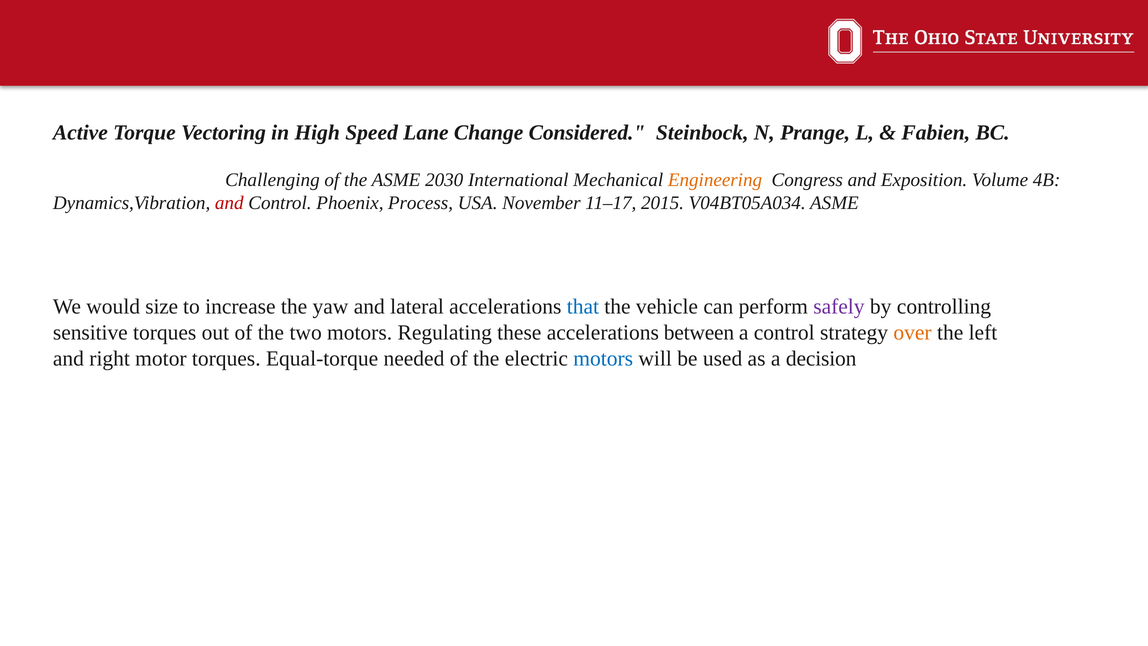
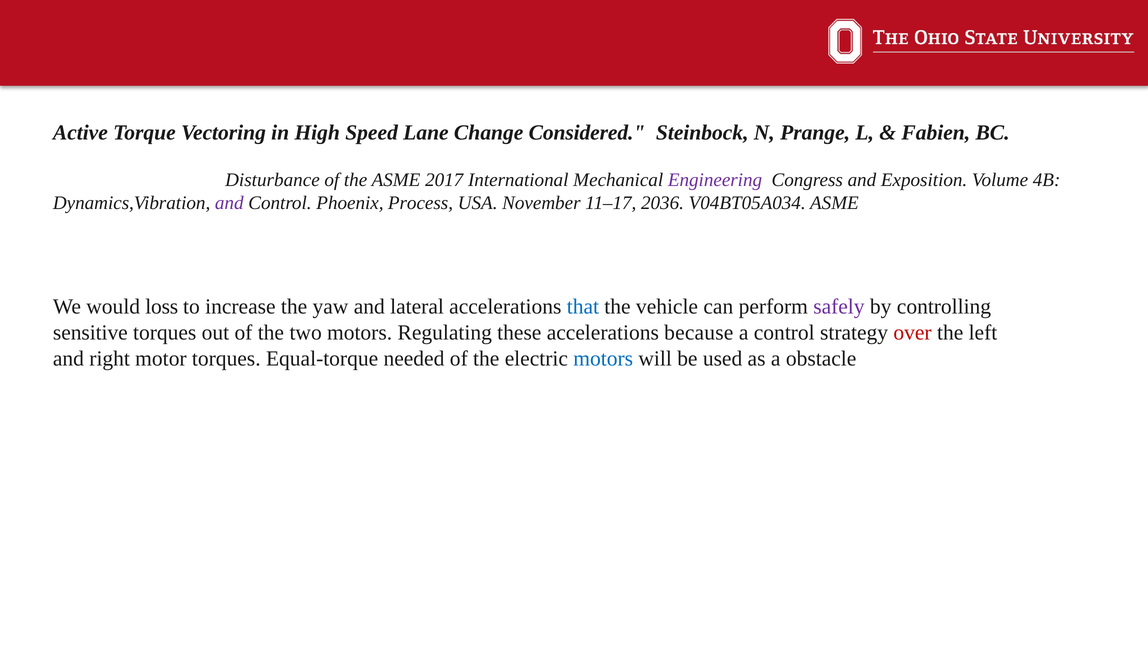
Challenging: Challenging -> Disturbance (272, 180)
2030: 2030 -> 2017 (444, 180)
Engineering colour: orange -> purple (715, 180)
and colour: red -> purple (229, 203)
2015: 2015 -> 2036 (663, 203)
size: size -> loss (162, 307)
between: between -> because (699, 333)
over colour: orange -> red (913, 333)
decision: decision -> obstacle (821, 358)
